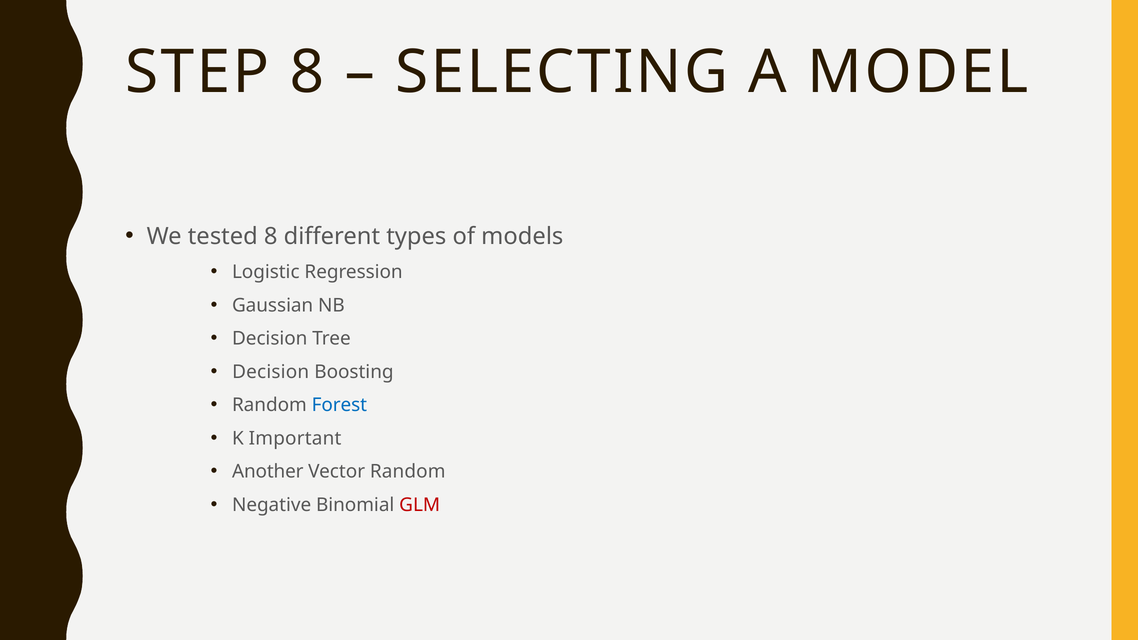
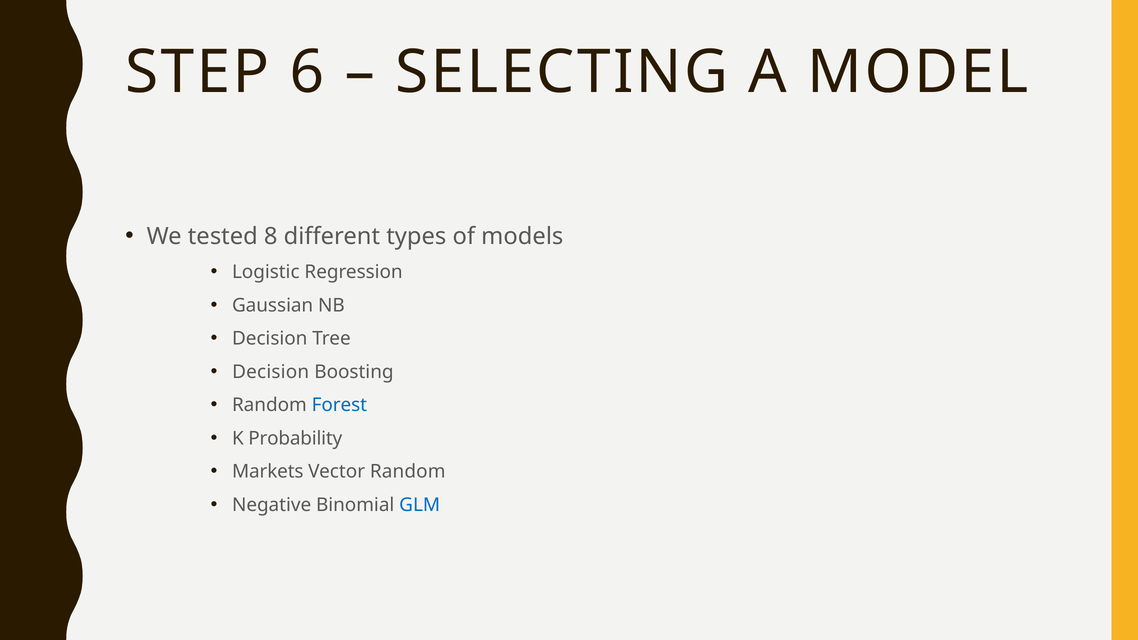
STEP 8: 8 -> 6 (307, 72)
Important: Important -> Probability (295, 439)
Another: Another -> Markets (268, 472)
GLM colour: red -> blue (420, 505)
